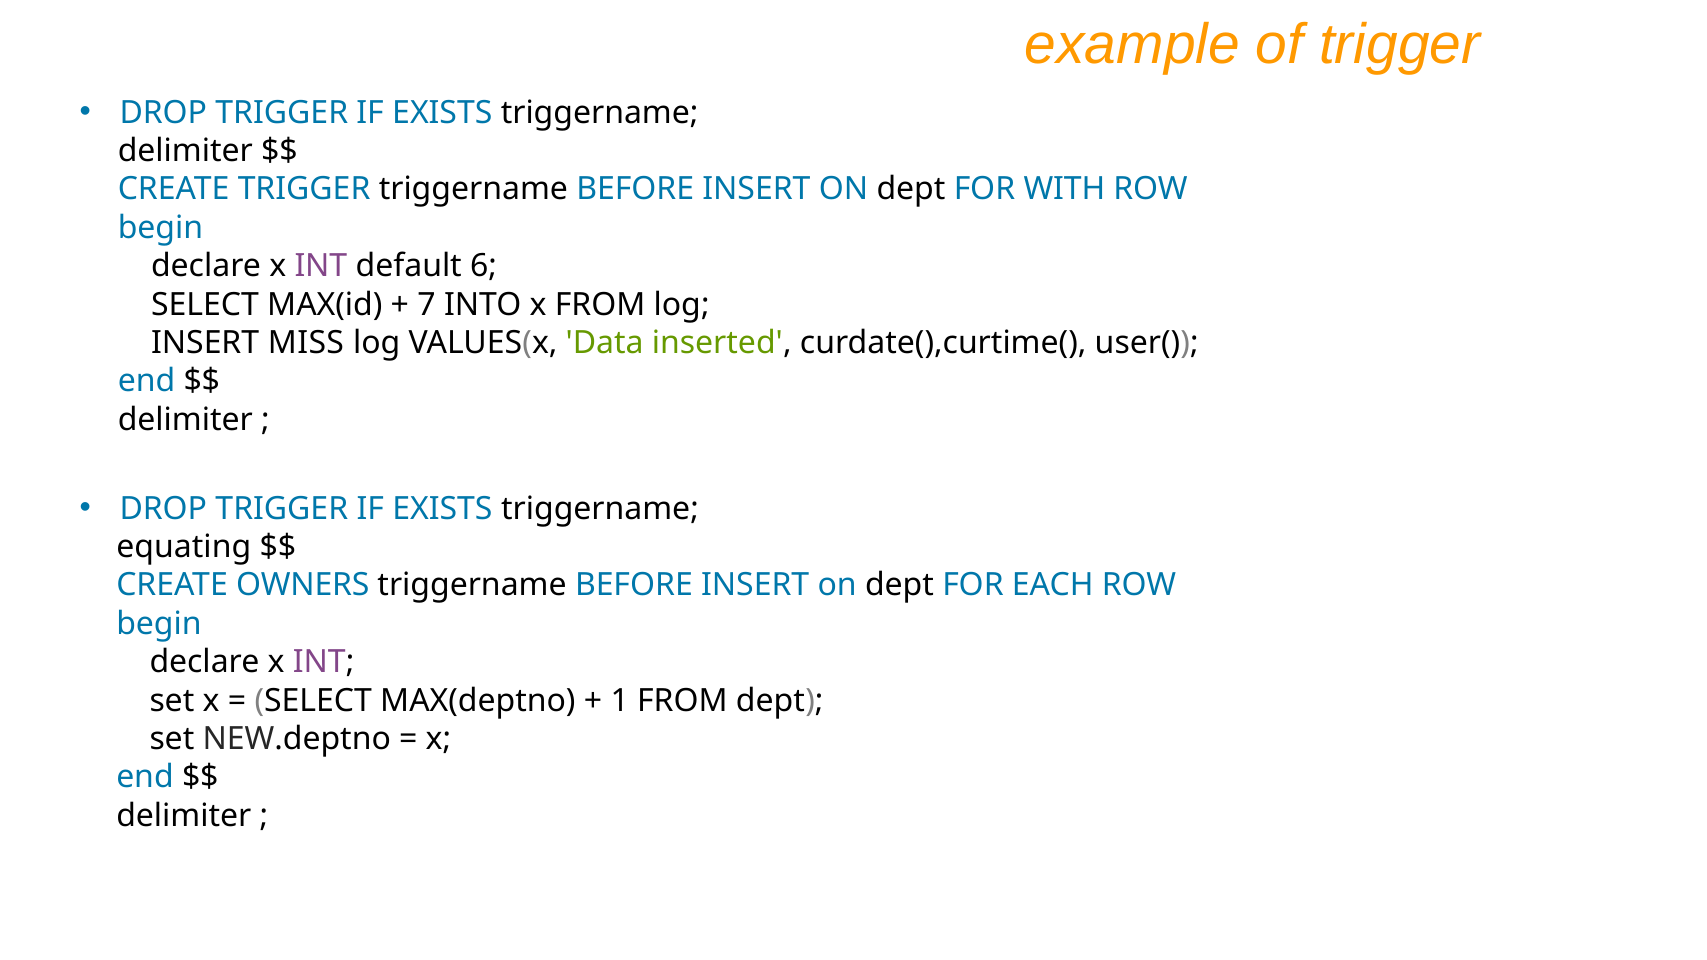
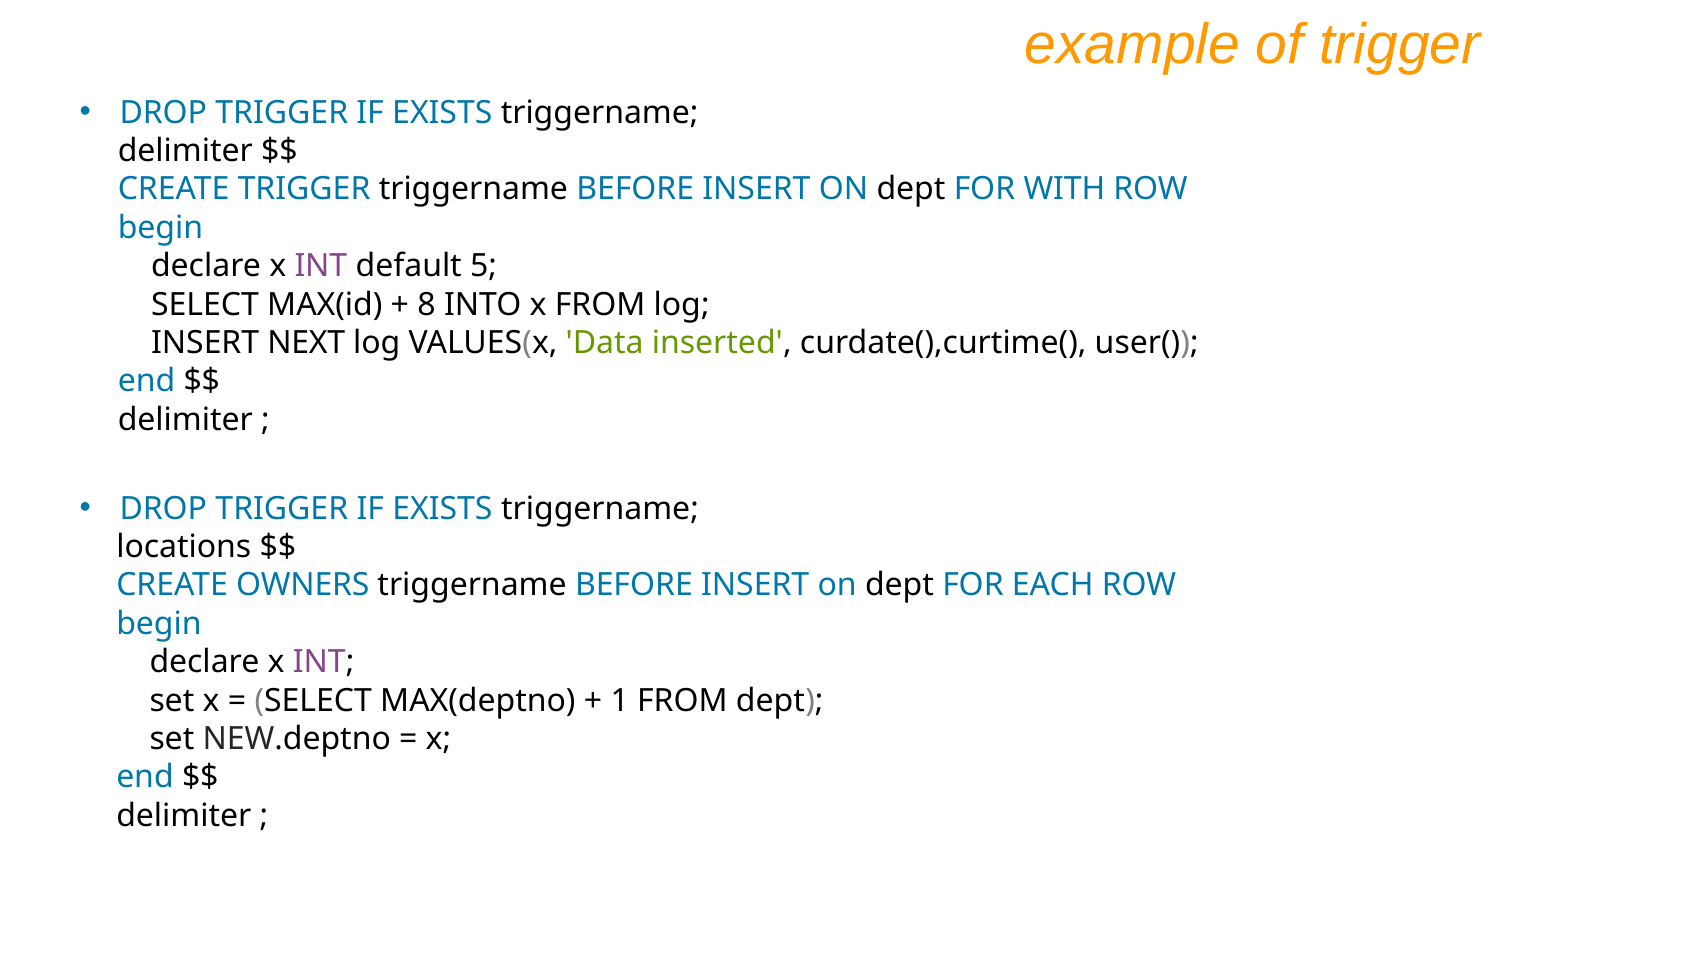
6: 6 -> 5 (484, 266)
7: 7 -> 8 (426, 305)
MISS: MISS -> NEXT (306, 343)
equating: equating -> locations (184, 547)
